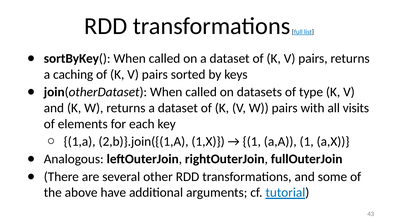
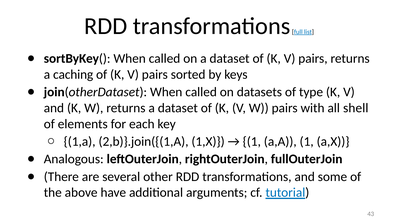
visits: visits -> shell (356, 108)
